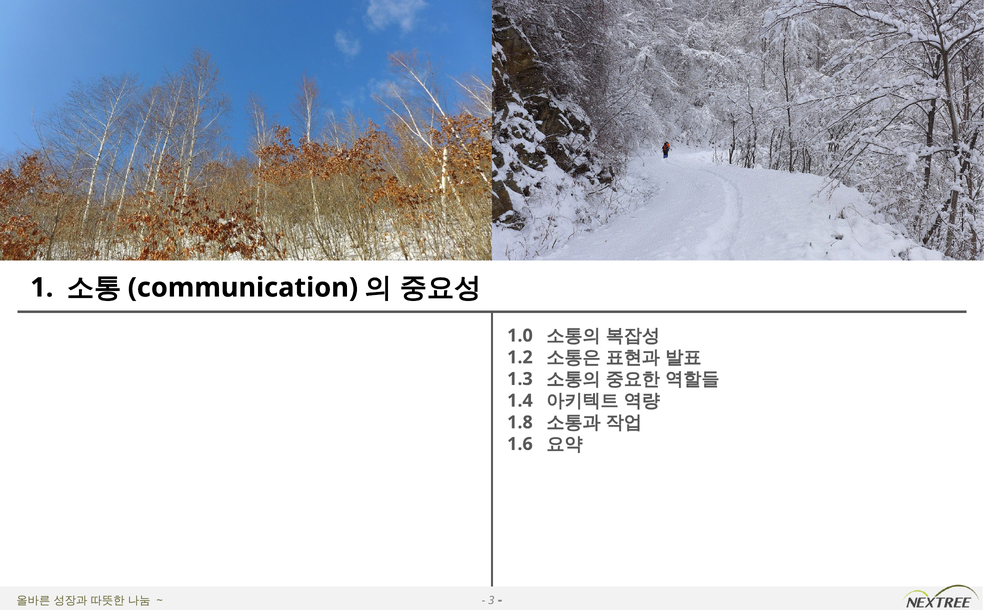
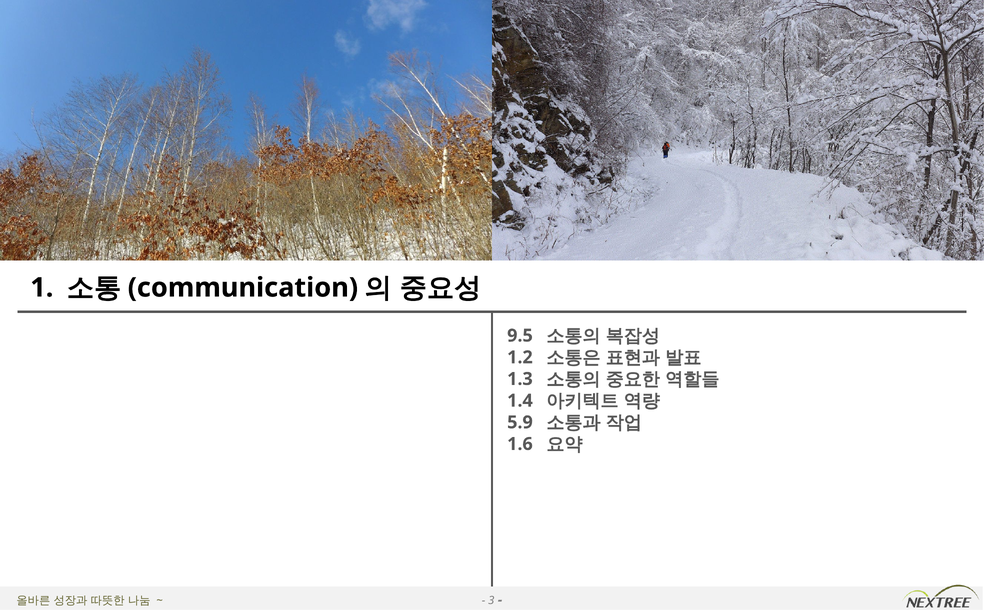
1.0: 1.0 -> 9.5 (520, 336)
1.8: 1.8 -> 5.9 (520, 423)
